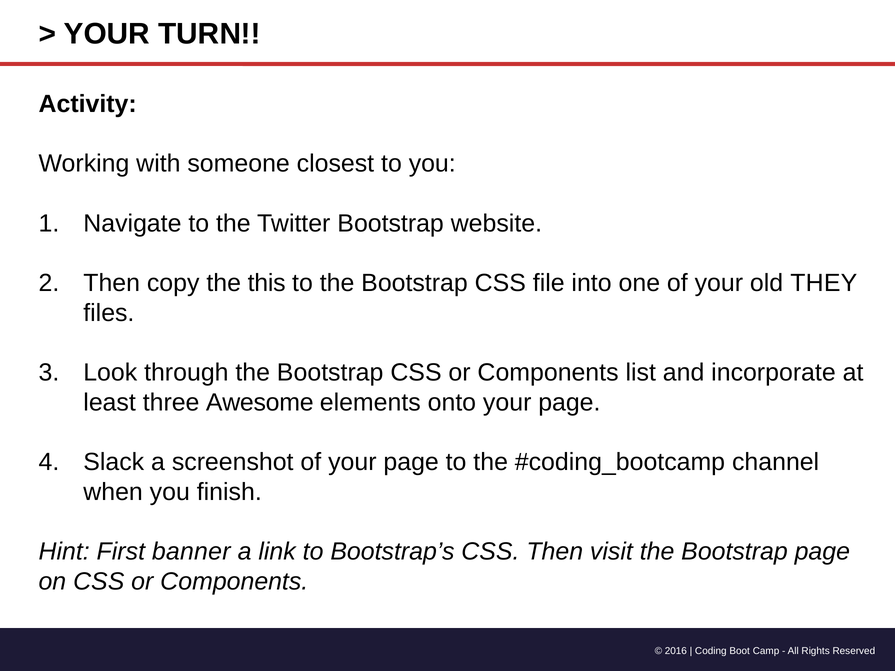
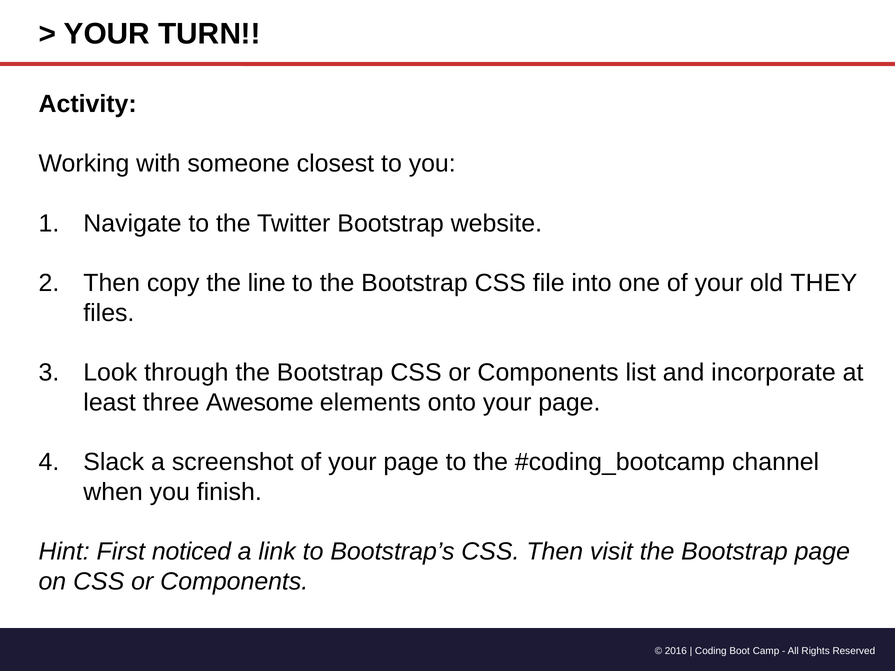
this: this -> line (267, 283)
banner: banner -> noticed (191, 552)
